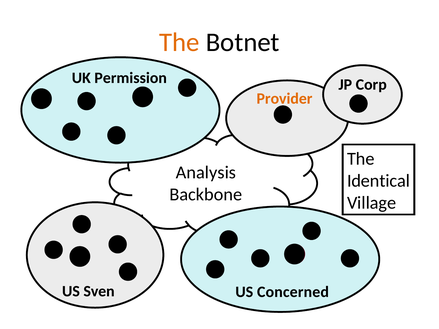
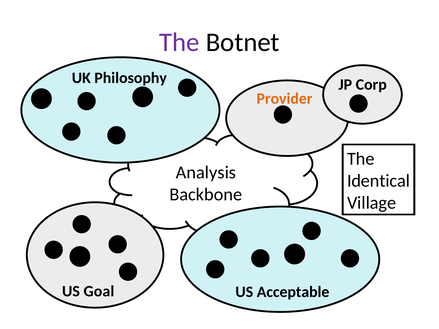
The colour: orange -> purple (179, 42)
Permission: Permission -> Philosophy (131, 78)
Sven: Sven -> Goal (99, 291)
Concerned: Concerned -> Acceptable (293, 292)
